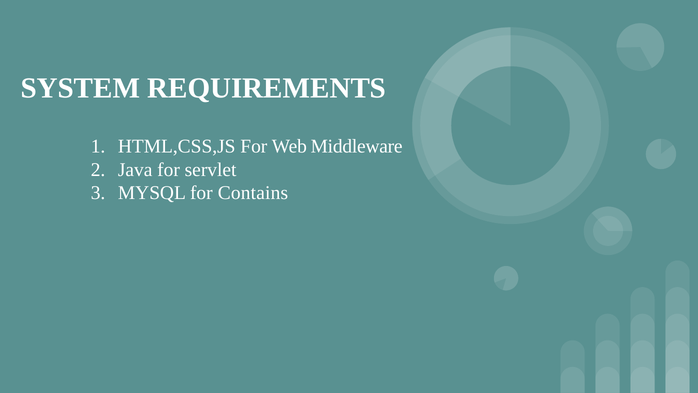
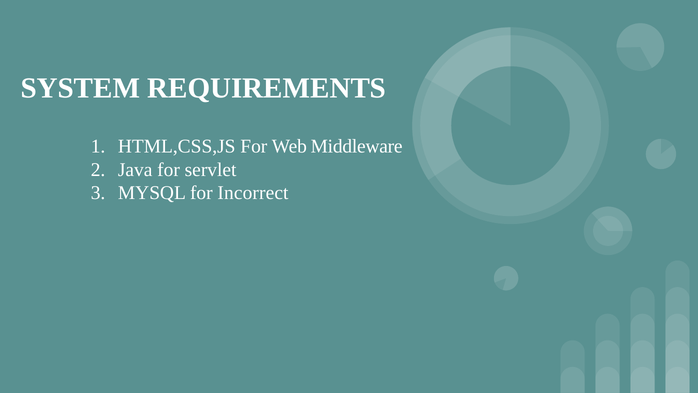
Contains: Contains -> Incorrect (253, 193)
